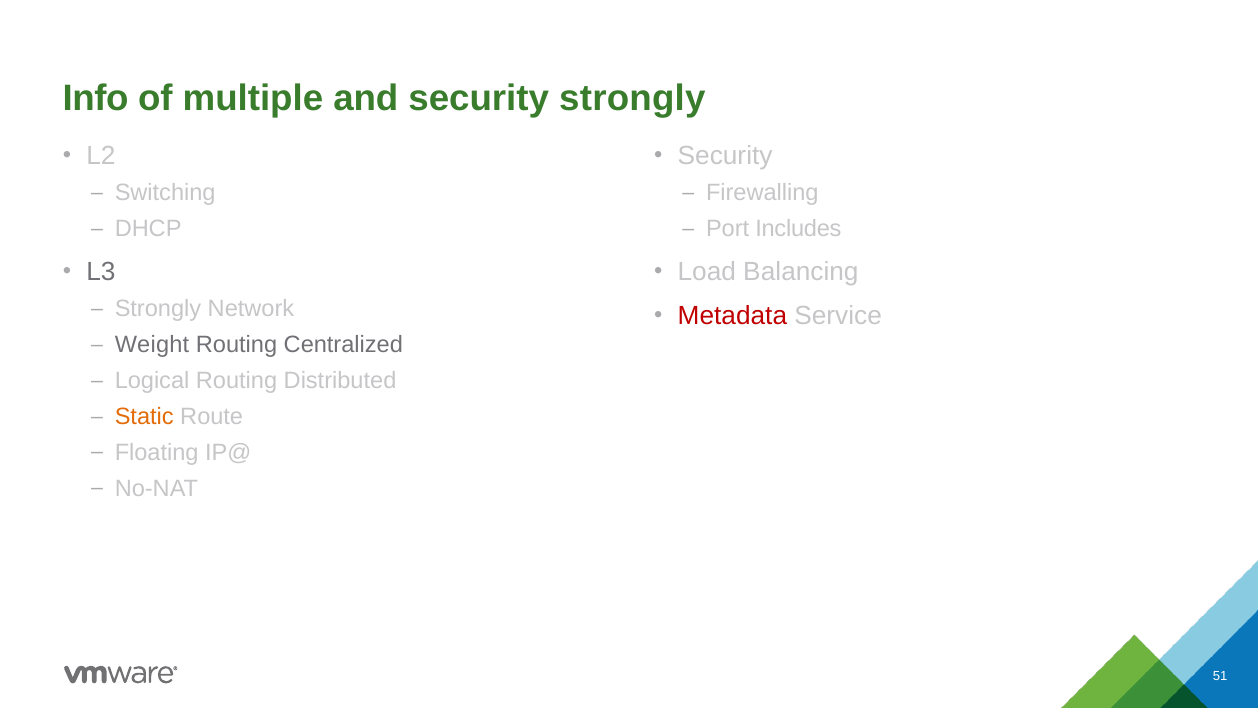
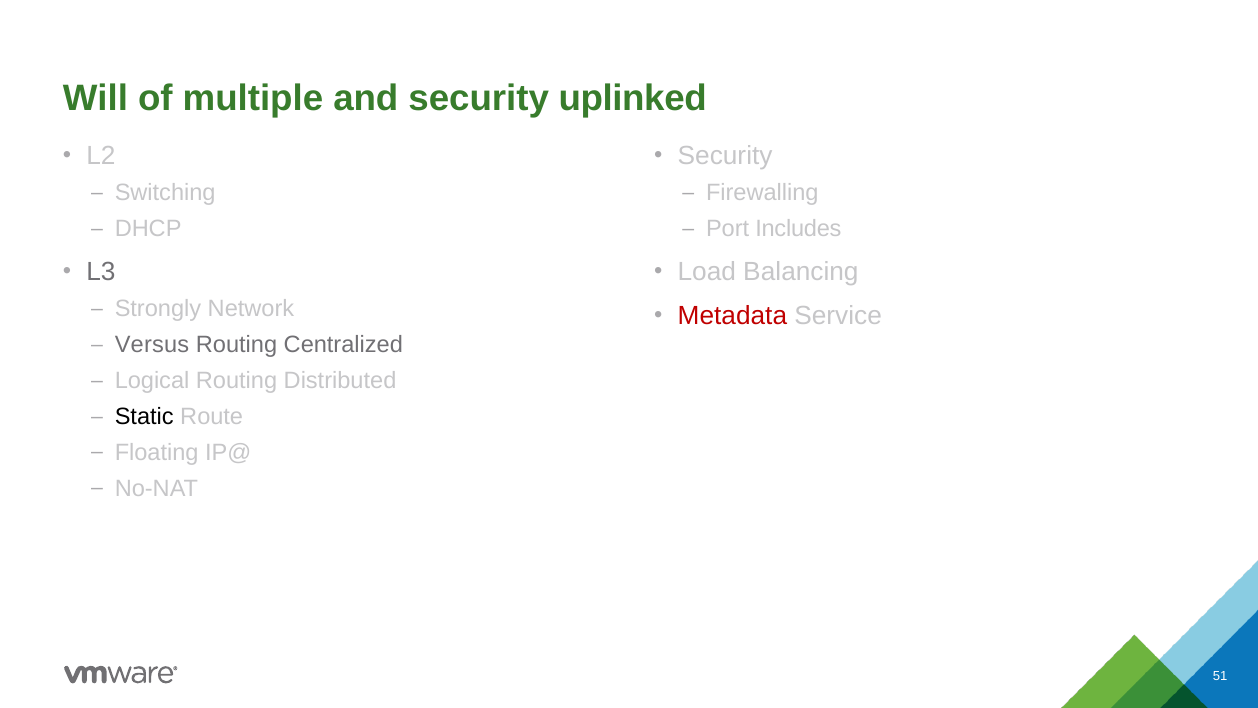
Info: Info -> Will (95, 98)
security strongly: strongly -> uplinked (633, 98)
Weight: Weight -> Versus (152, 345)
Static colour: orange -> black (144, 417)
